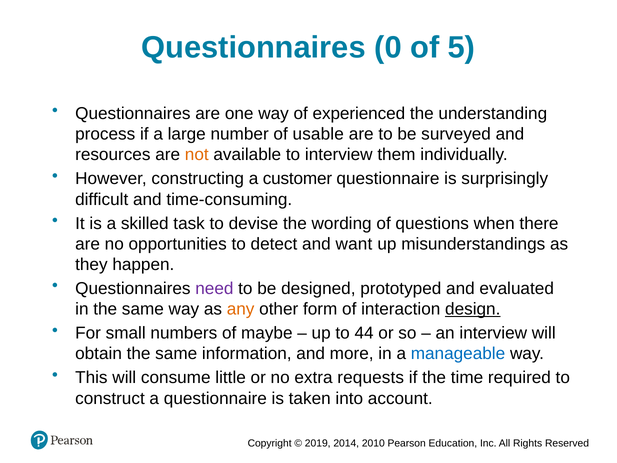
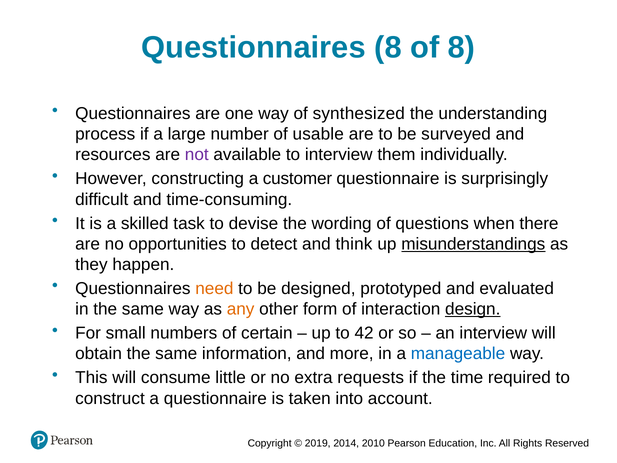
Questionnaires 0: 0 -> 8 (388, 48)
of 5: 5 -> 8 (462, 48)
experienced: experienced -> synthesized (359, 114)
not colour: orange -> purple (197, 155)
want: want -> think (354, 244)
misunderstandings underline: none -> present (473, 244)
need colour: purple -> orange (214, 288)
maybe: maybe -> certain (267, 333)
44: 44 -> 42 (364, 333)
